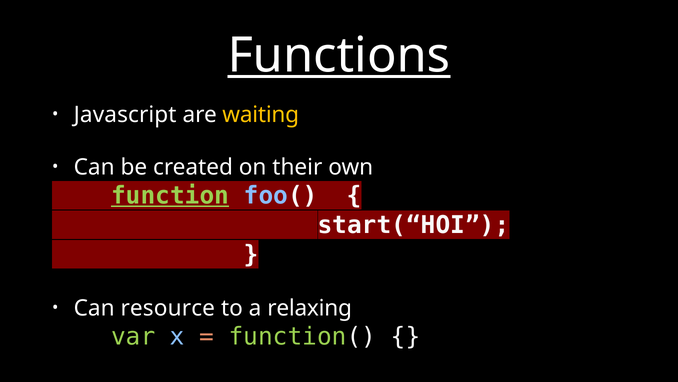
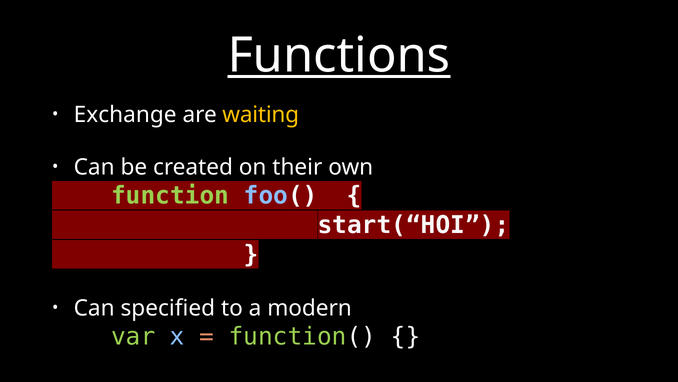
Javascript: Javascript -> Exchange (125, 114)
function underline: present -> none (170, 195)
resource: resource -> specified (168, 308)
relaxing: relaxing -> modern (310, 308)
